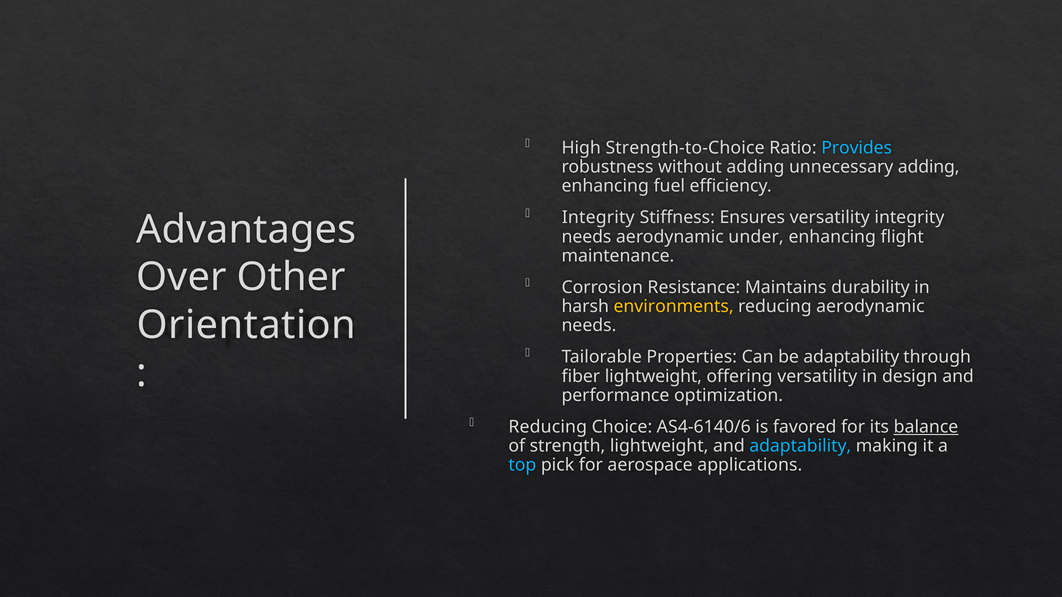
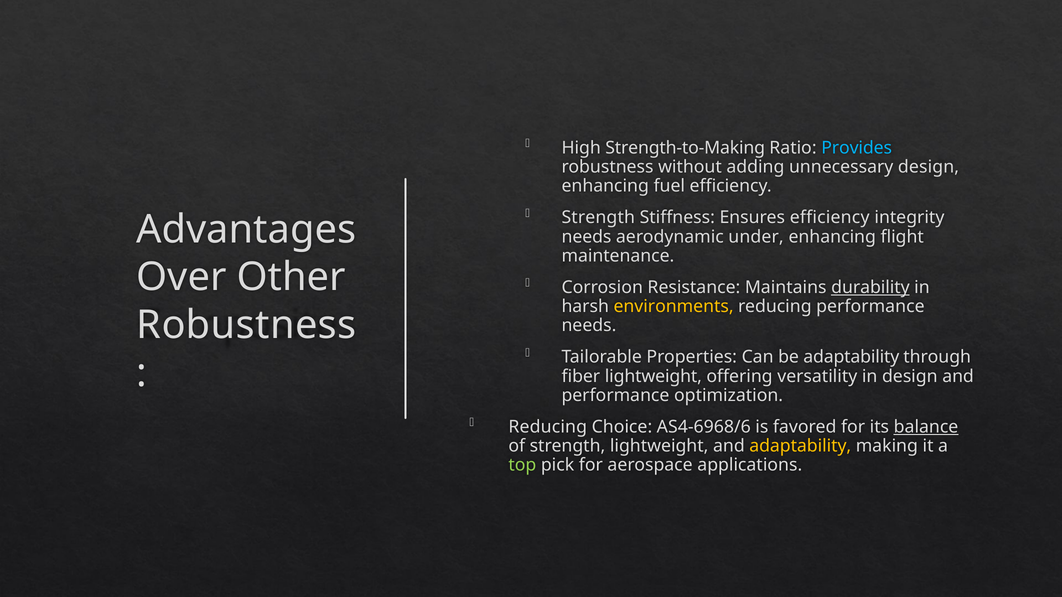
Strength-to-Choice: Strength-to-Choice -> Strength-to-Making (685, 148)
unnecessary adding: adding -> design (929, 167)
Integrity: Integrity -> Strength (598, 218)
Ensures versatility: versatility -> efficiency (830, 218)
durability underline: none -> present (870, 288)
reducing aerodynamic: aerodynamic -> performance (870, 307)
Orientation: Orientation -> Robustness (246, 325)
AS4-6140/6: AS4-6140/6 -> AS4-6968/6 (704, 427)
adaptability colour: light blue -> yellow (800, 446)
top colour: light blue -> light green (522, 465)
